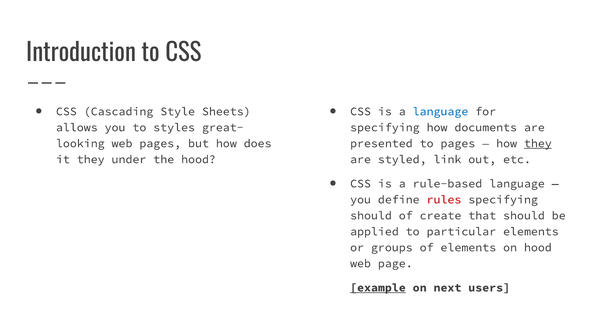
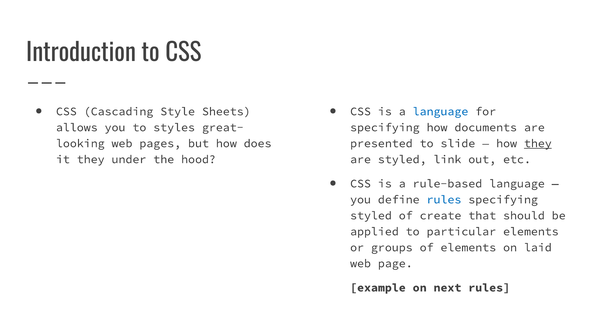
to pages: pages -> slide (458, 143)
rules colour: red -> blue (444, 199)
should: should -> styled (371, 215)
on hood: hood -> laid (538, 247)
example underline: present -> none (378, 287)
next users: users -> rules (489, 287)
